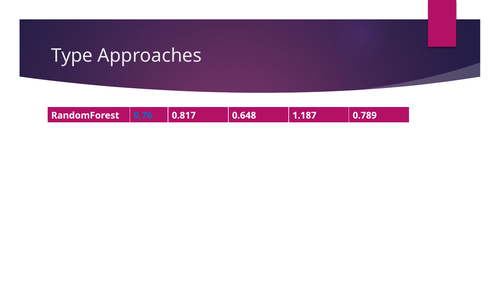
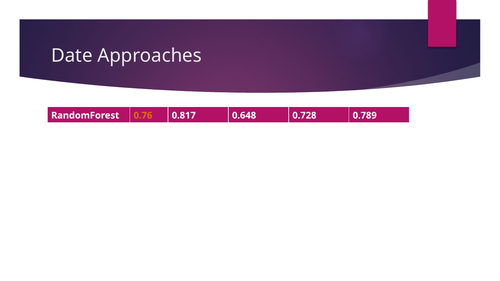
Type: Type -> Date (72, 56)
0.76 colour: blue -> orange (143, 116)
1.187: 1.187 -> 0.728 (304, 116)
